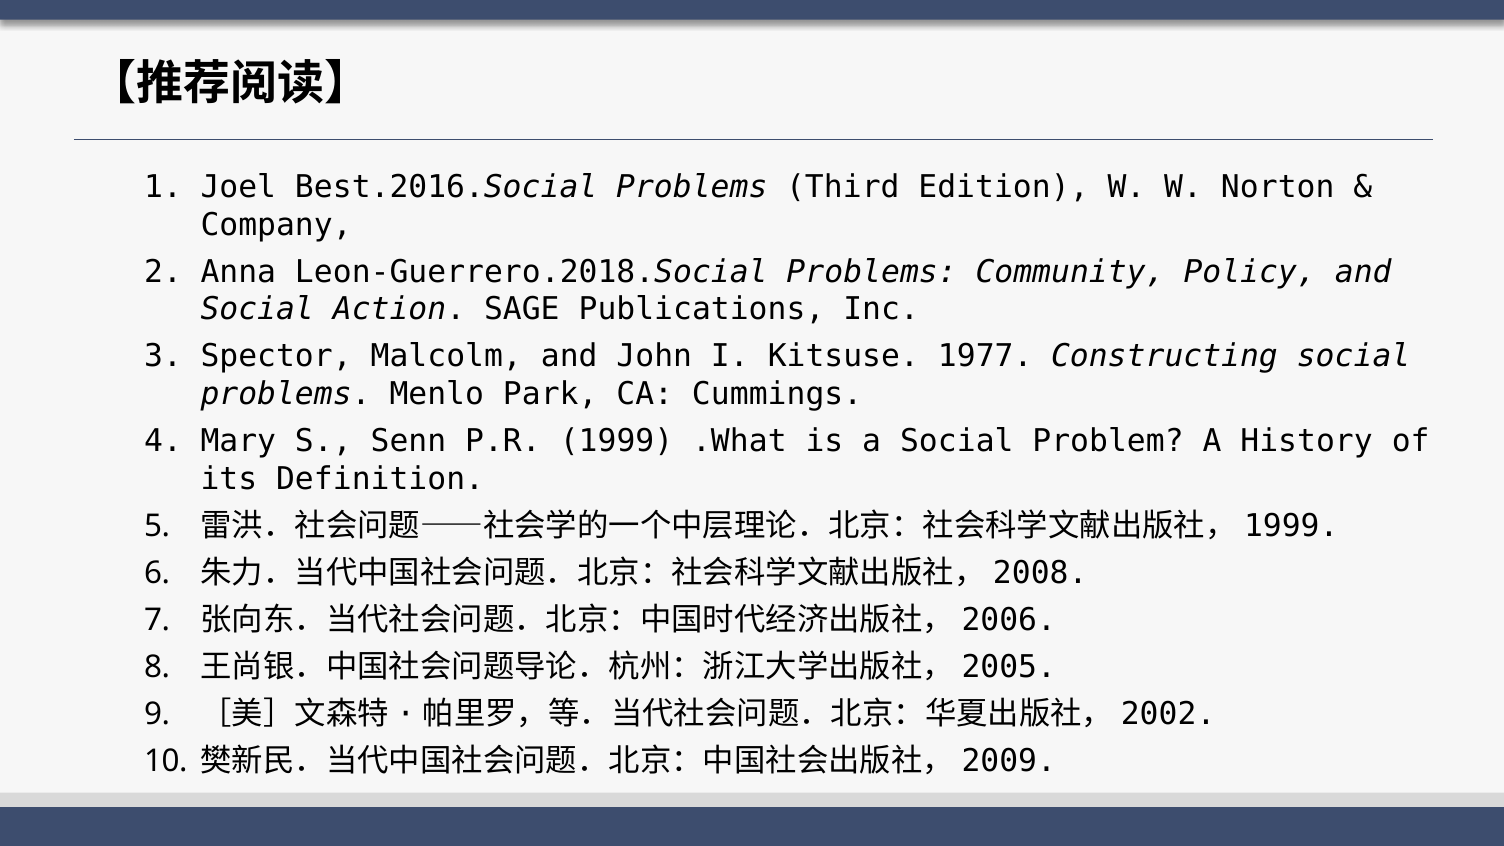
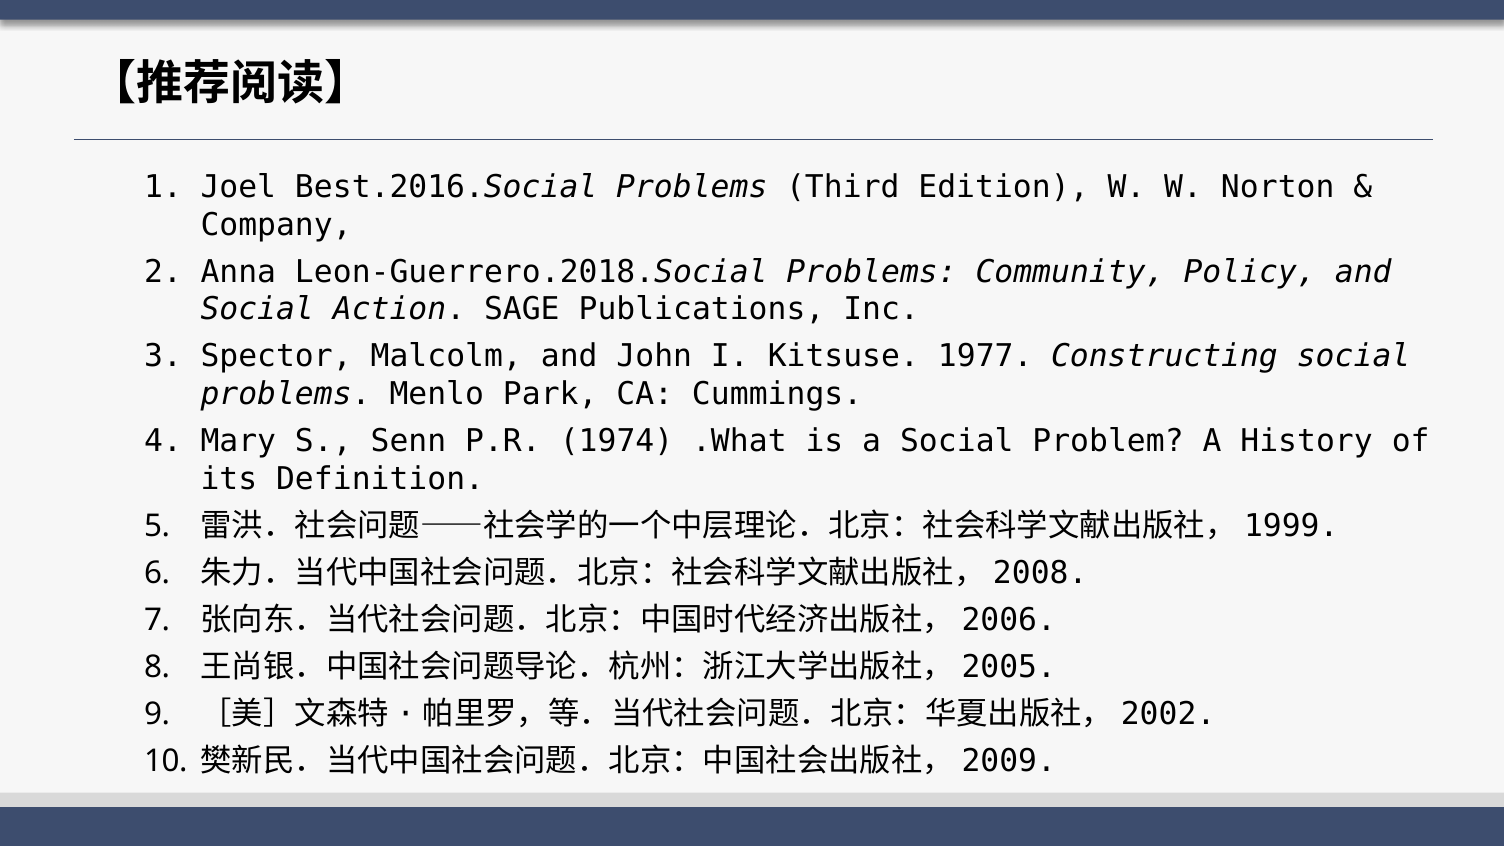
1999: 1999 -> 1974 (617, 441)
